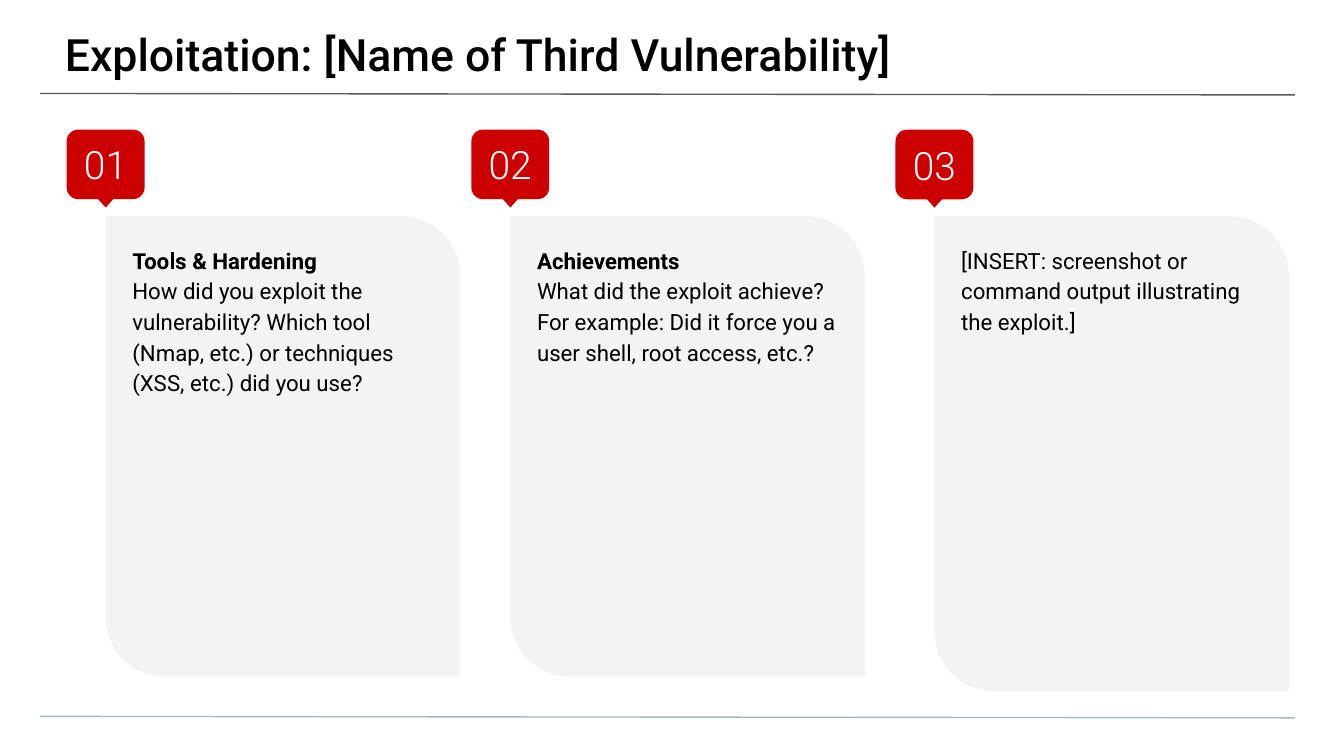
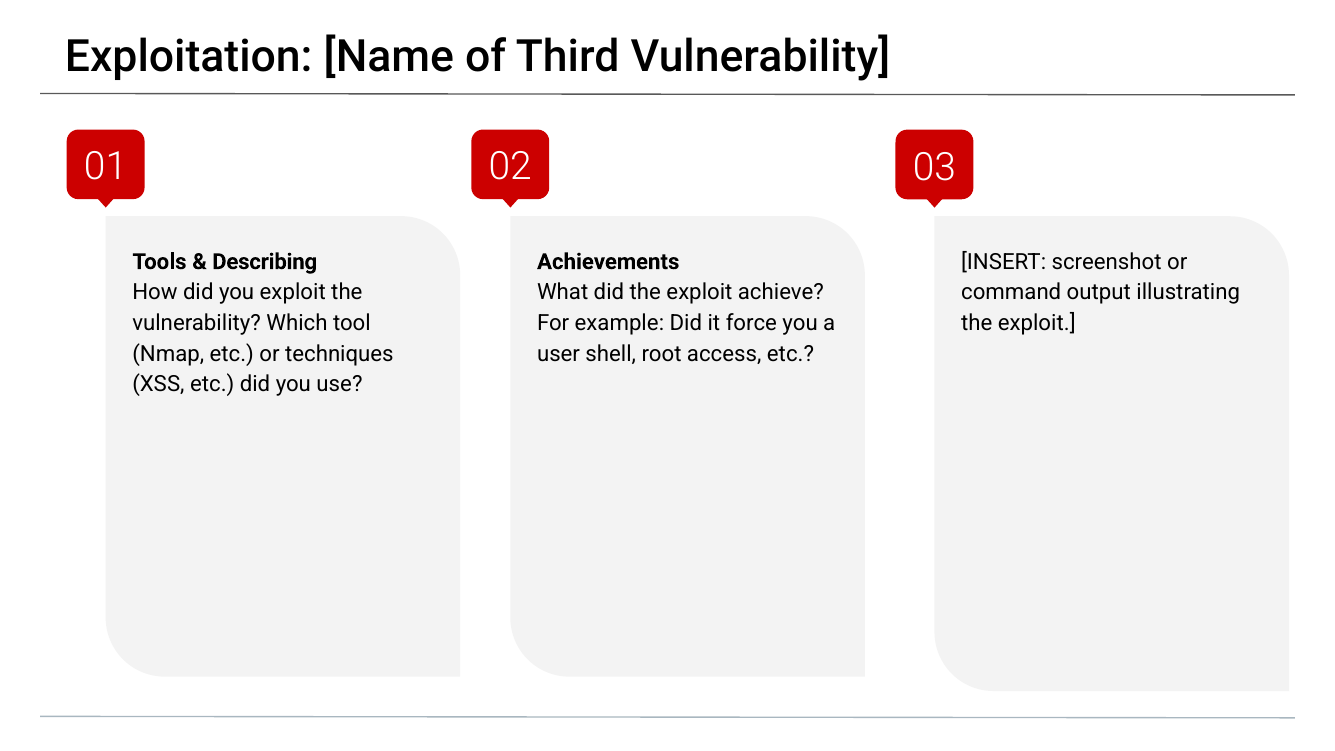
Hardening: Hardening -> Describing (265, 262)
